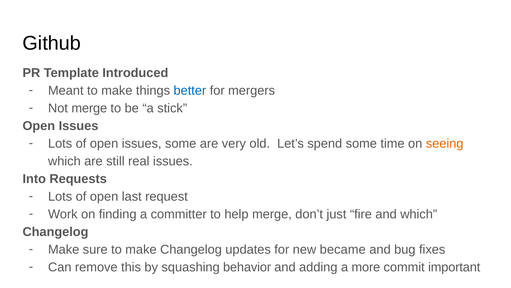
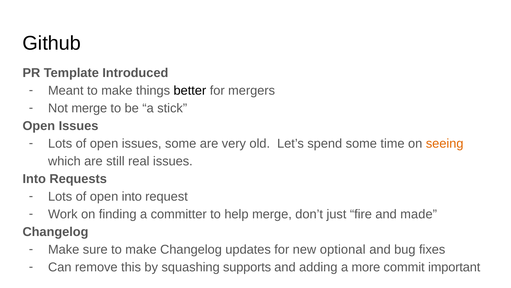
better colour: blue -> black (190, 90)
open last: last -> into (132, 196)
and which: which -> made (419, 214)
became: became -> optional (343, 249)
behavior: behavior -> supports (247, 267)
